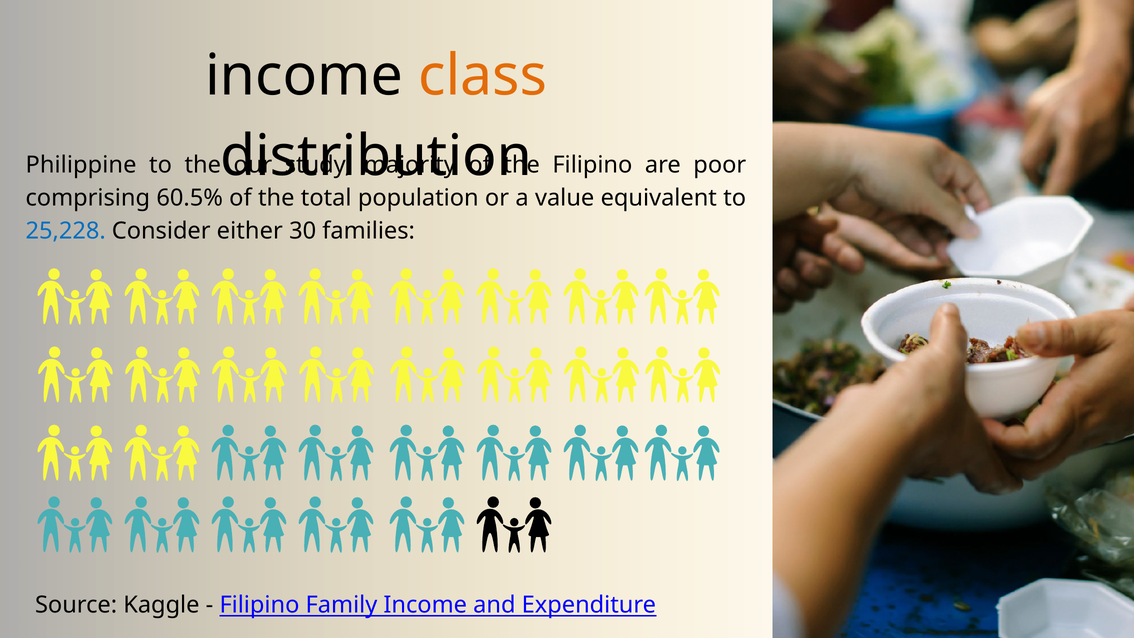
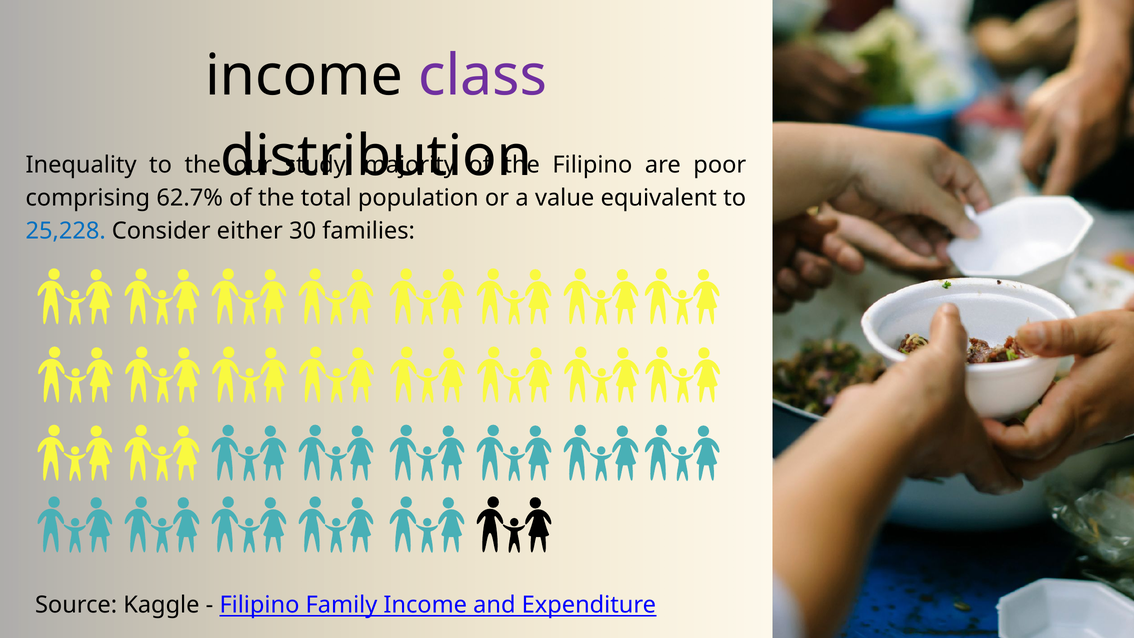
class colour: orange -> purple (483, 76)
Philippine: Philippine -> Inequality (81, 165)
60.5%: 60.5% -> 62.7% (190, 198)
